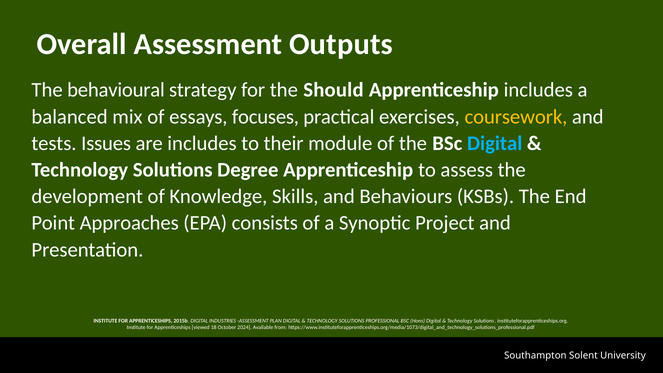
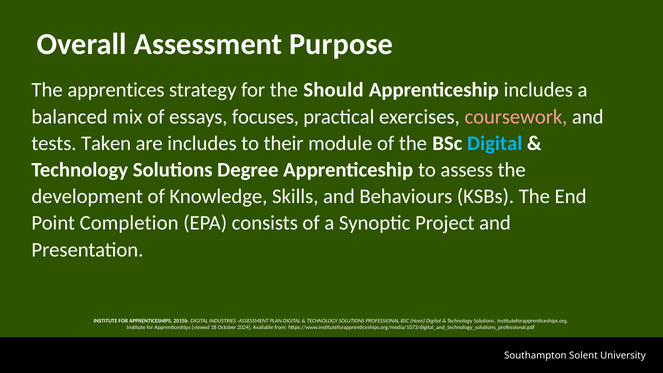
Outputs: Outputs -> Purpose (341, 44)
behavioural: behavioural -> apprentices (116, 90)
coursework colour: yellow -> pink (516, 117)
Issues: Issues -> Taken (106, 143)
Approaches: Approaches -> Completion (129, 223)
